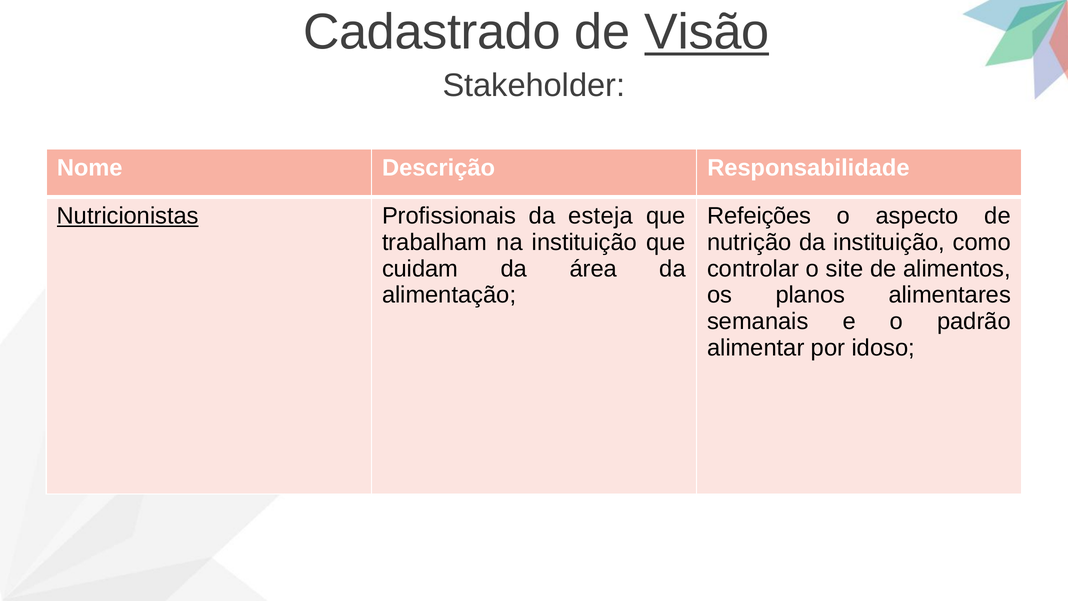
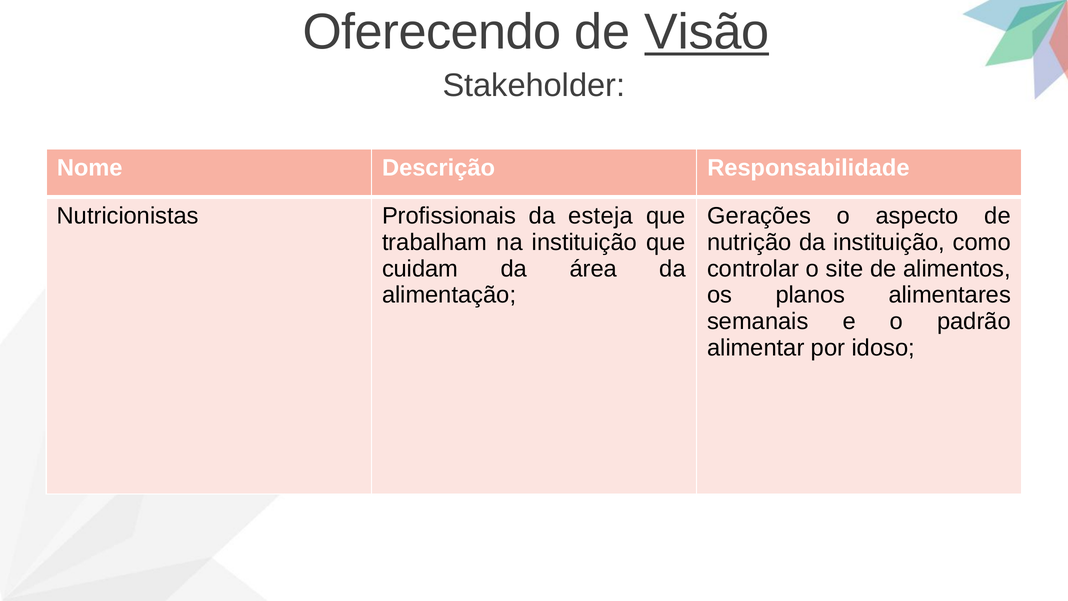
Cadastrado: Cadastrado -> Oferecendo (432, 32)
Nutricionistas underline: present -> none (128, 216)
Refeições: Refeições -> Gerações (759, 216)
